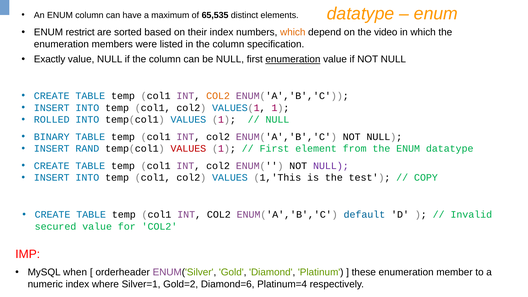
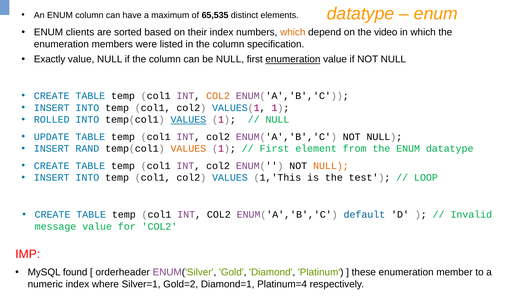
restrict: restrict -> clients (80, 32)
VALUES underline: none -> present (188, 120)
BINARY: BINARY -> UPDATE (52, 137)
VALUES colour: red -> orange (188, 149)
NULL colour: purple -> orange (331, 166)
COPY: COPY -> LOOP (426, 178)
secured: secured -> message (56, 227)
when: when -> found (75, 272)
Diamond=6: Diamond=6 -> Diamond=1 (228, 284)
